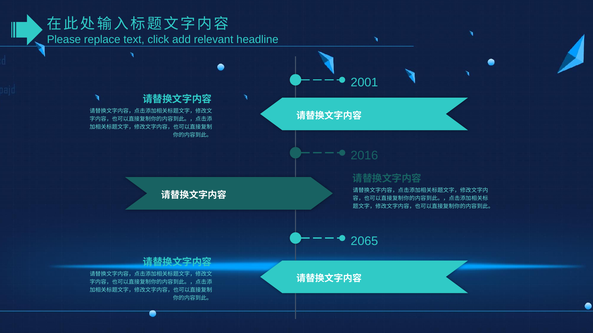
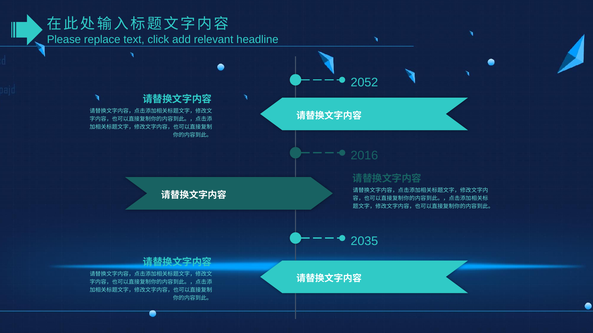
2001: 2001 -> 2052 (364, 83)
2065: 2065 -> 2035 (364, 242)
